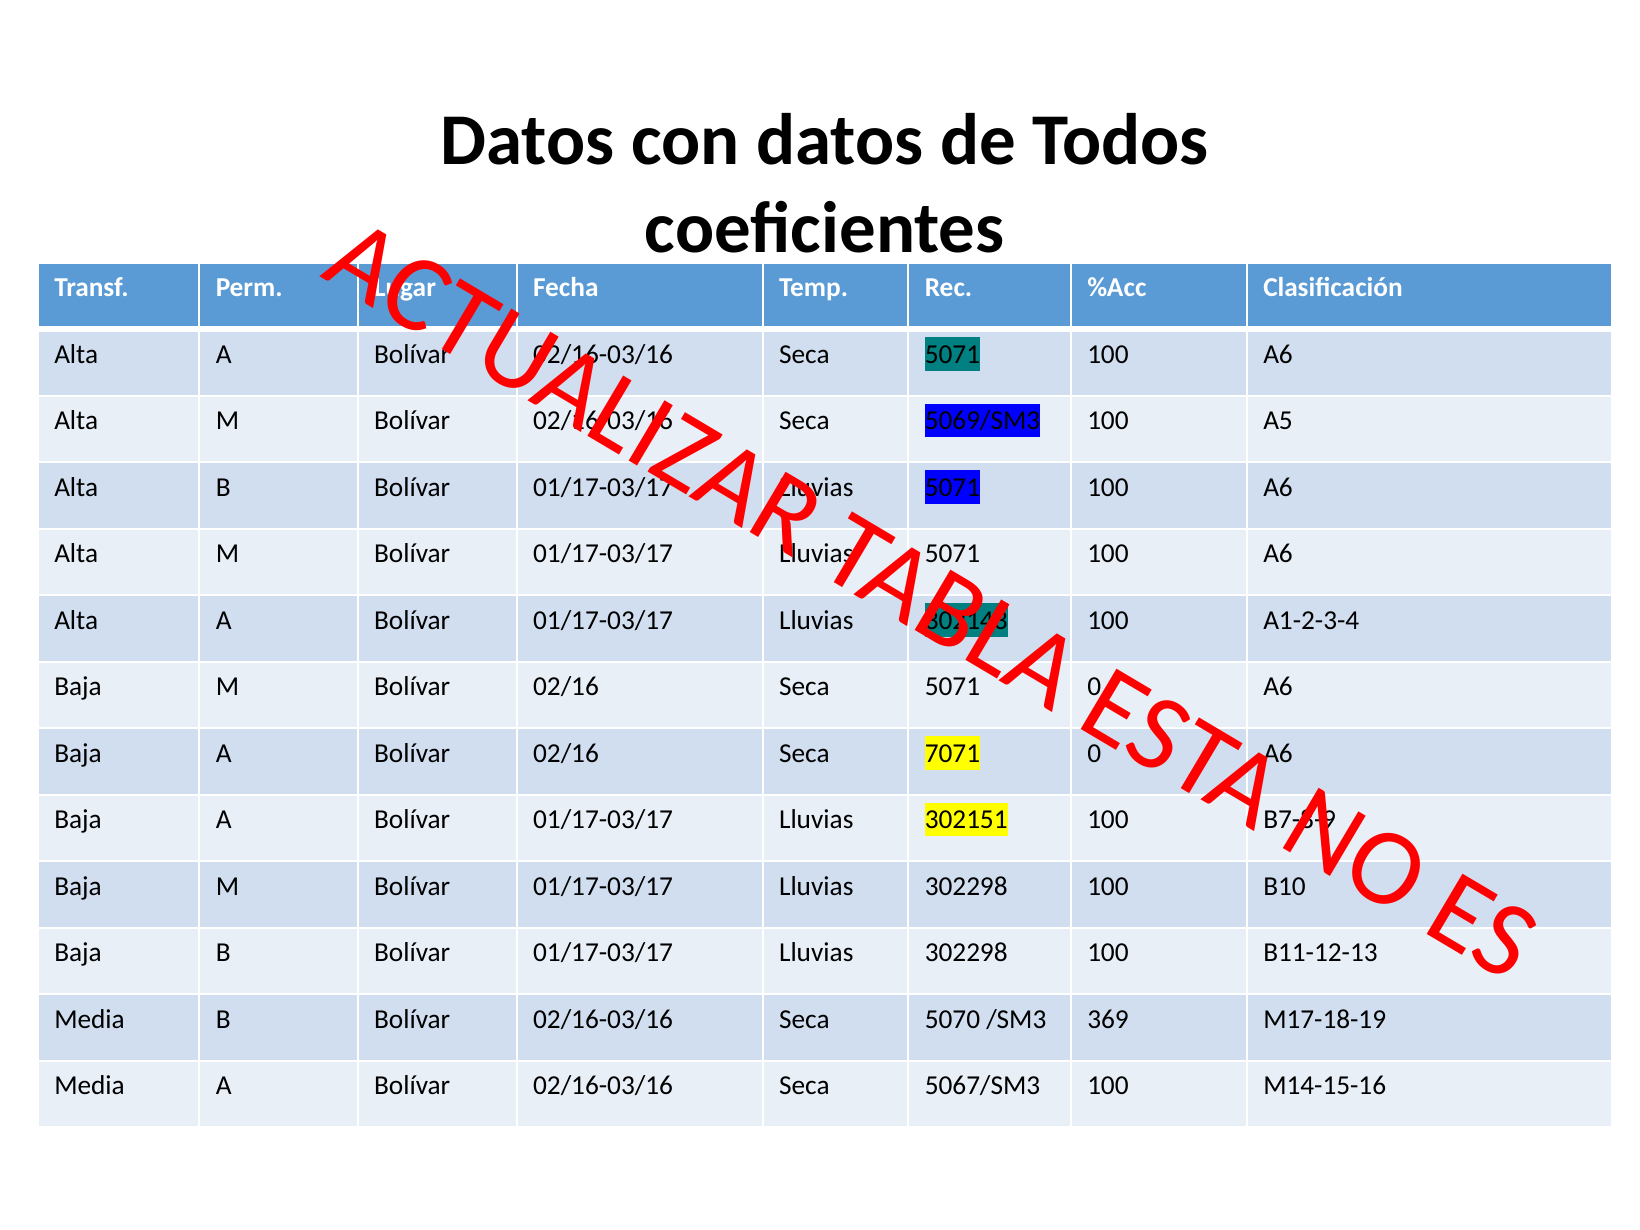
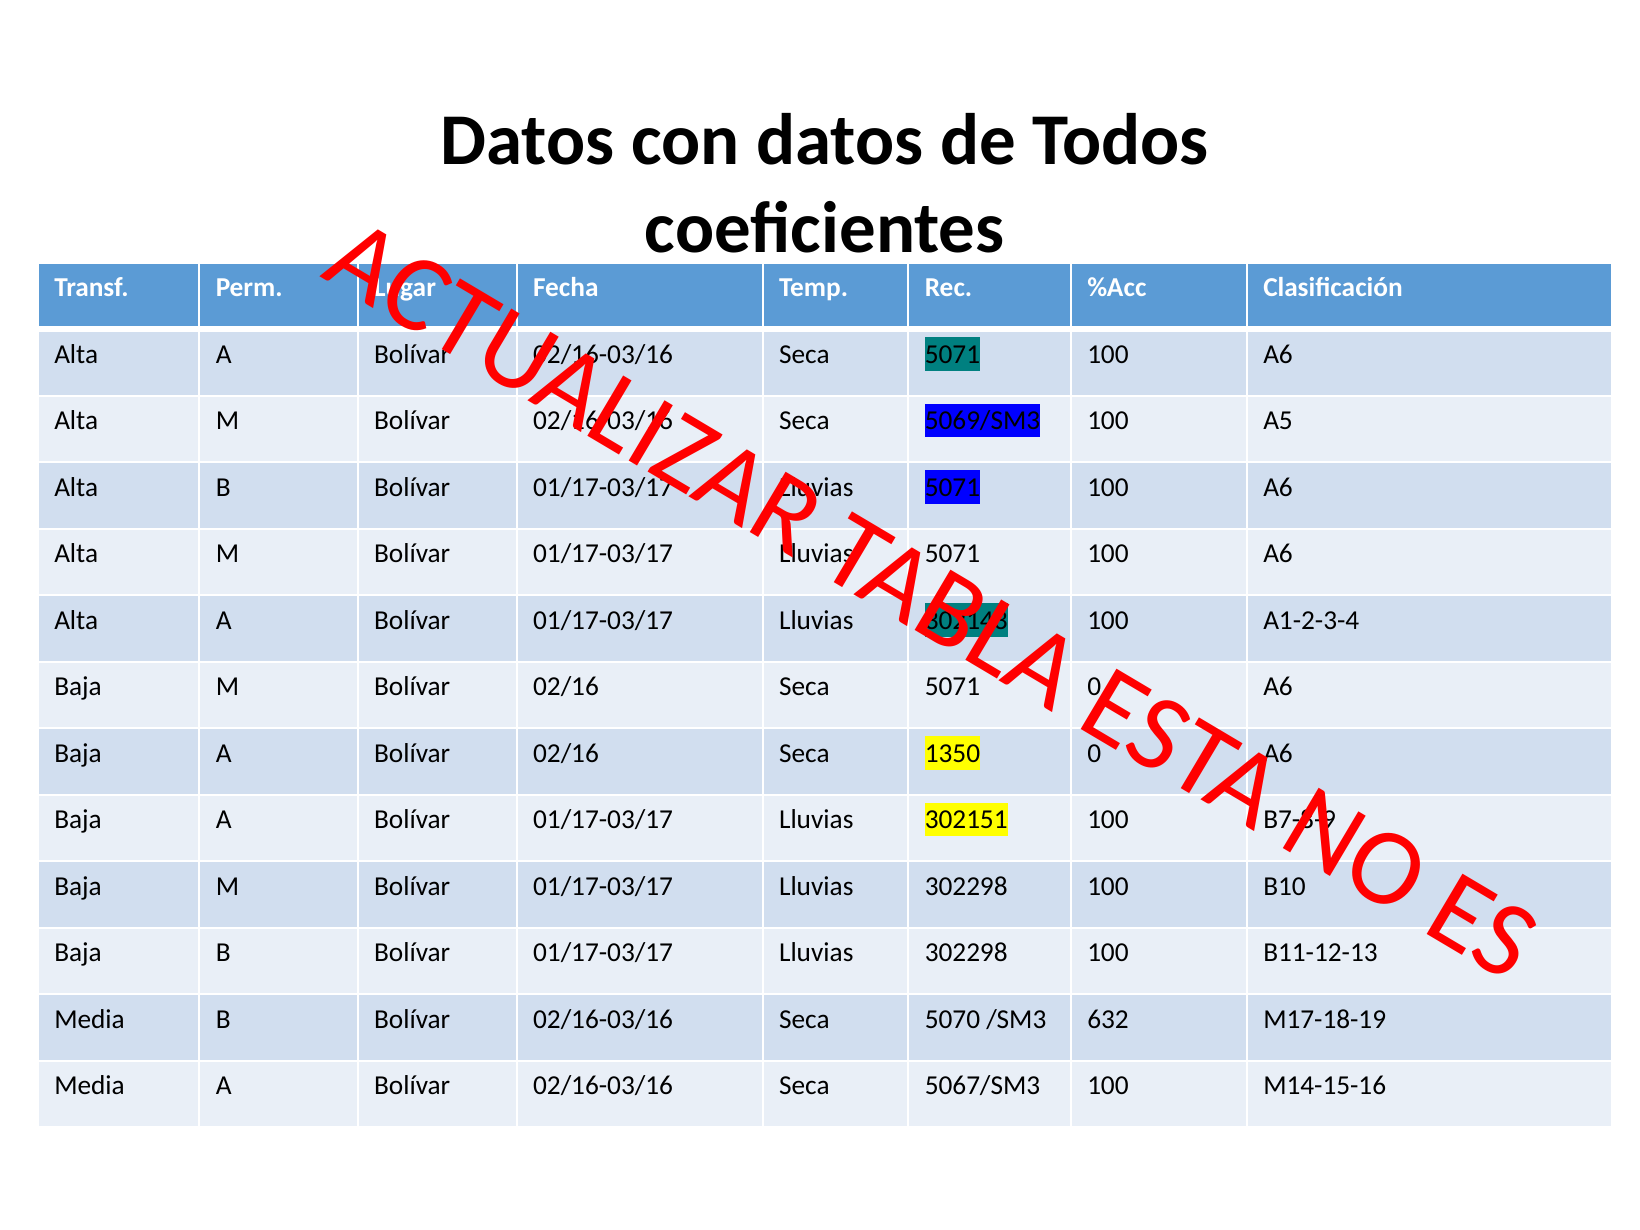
7071: 7071 -> 1350 (952, 753)
369: 369 -> 632 (1108, 1019)
